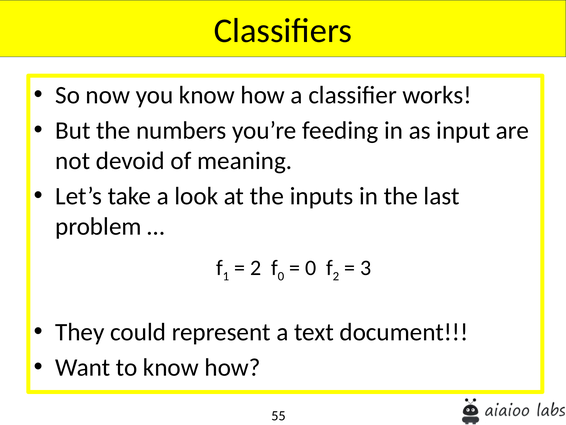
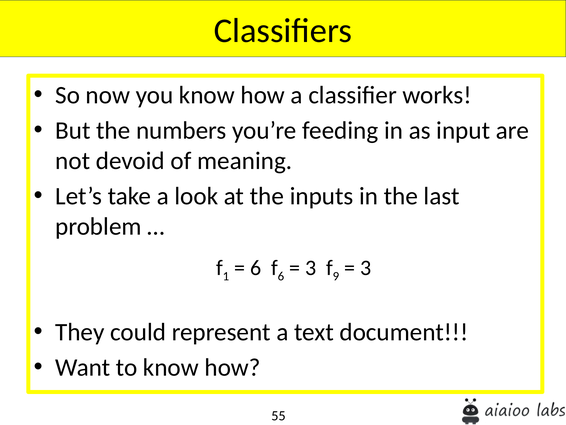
2: 2 -> 6 (256, 268)
0: 0 -> 6 (281, 276)
0: 0 -> 3 (311, 268)
2: 2 -> 9 (336, 276)
